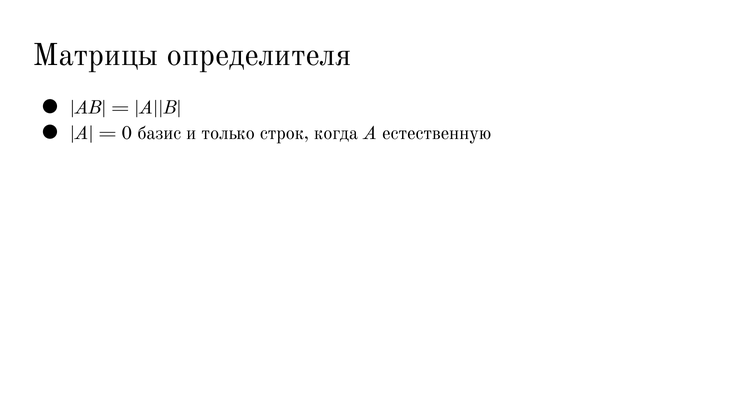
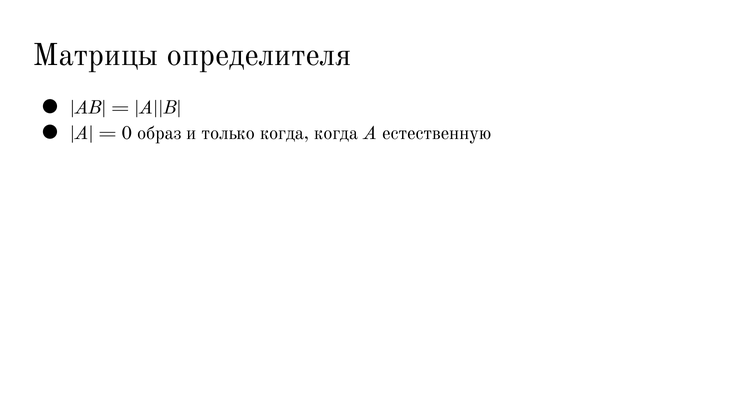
базис: базис -> образ (159, 133)
только строк: строк -> когда (284, 133)
